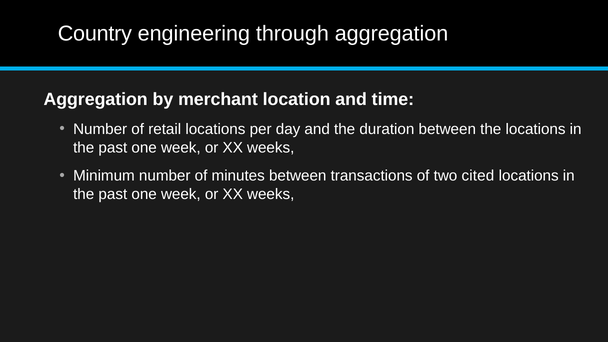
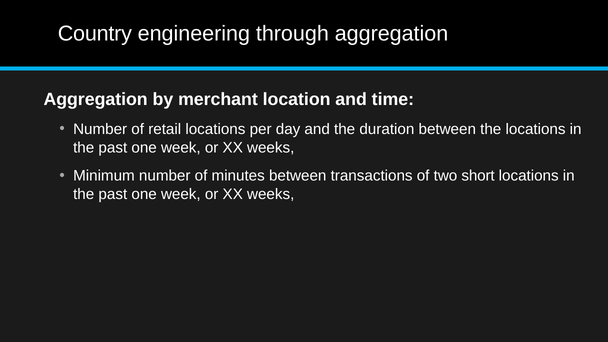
cited: cited -> short (478, 176)
